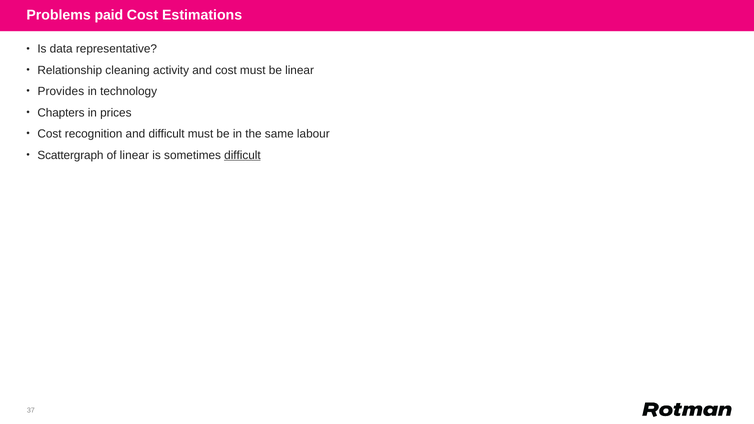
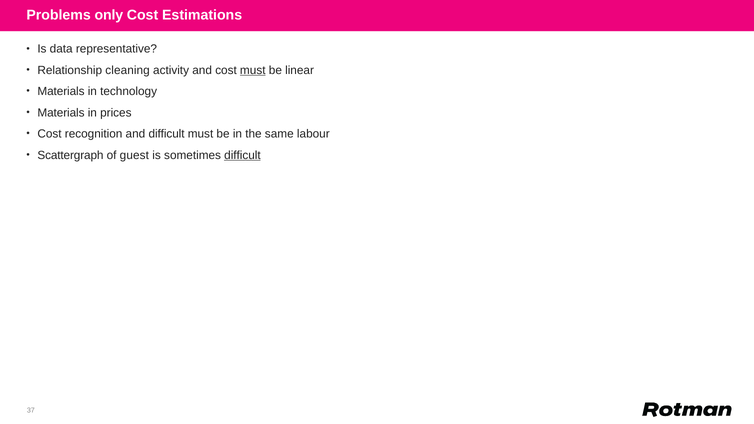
paid: paid -> only (109, 15)
must underline: none -> present (253, 70)
Provides: Provides -> Materials (61, 92)
Chapters: Chapters -> Materials (61, 113)
of linear: linear -> guest (134, 155)
